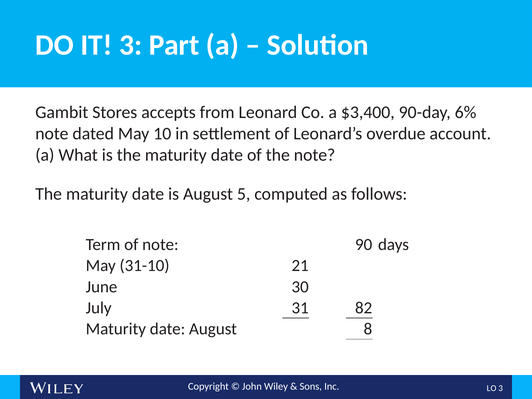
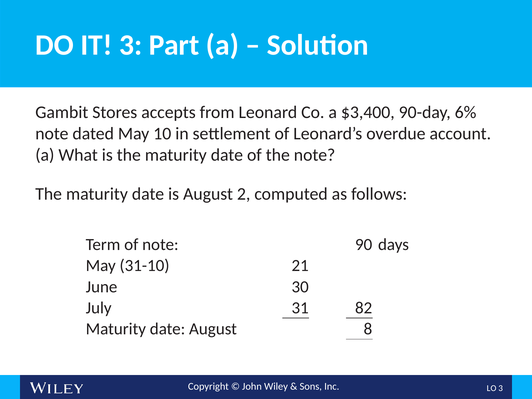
5: 5 -> 2 (244, 194)
